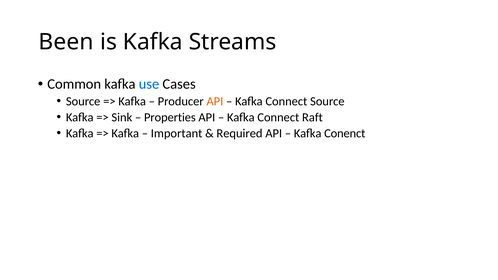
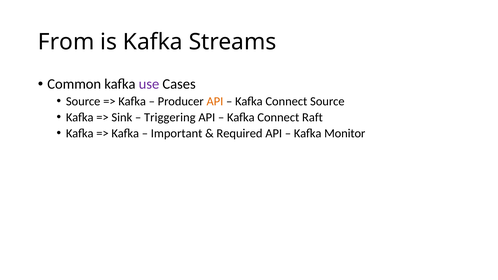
Been: Been -> From (66, 42)
use colour: blue -> purple (149, 84)
Properties: Properties -> Triggering (170, 117)
Conenct: Conenct -> Monitor (345, 133)
